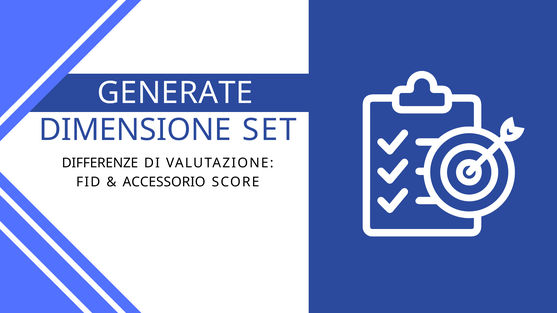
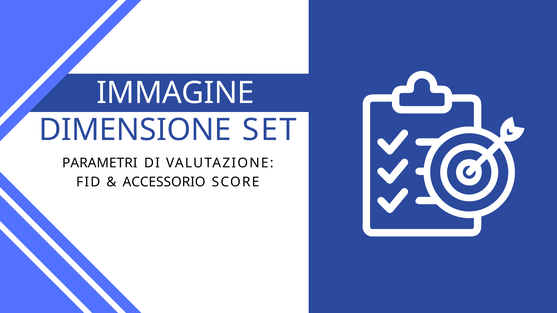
GENERATE: GENERATE -> IMMAGINE (175, 93)
DIFFERENZE: DIFFERENZE -> PARAMETRI (100, 163)
